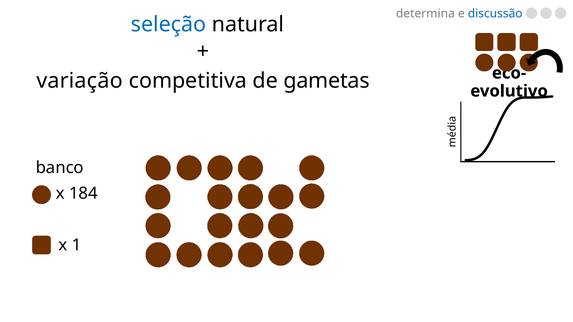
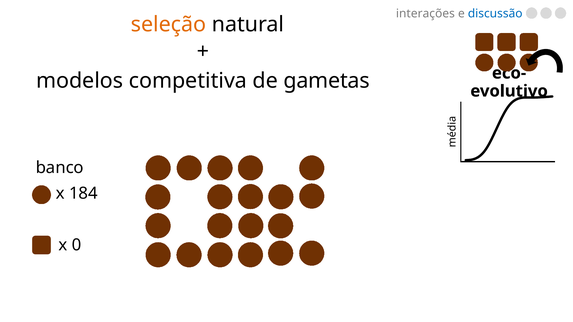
determina: determina -> interações (425, 13)
seleção colour: blue -> orange (169, 24)
variação: variação -> modelos (80, 81)
1: 1 -> 0 (77, 245)
